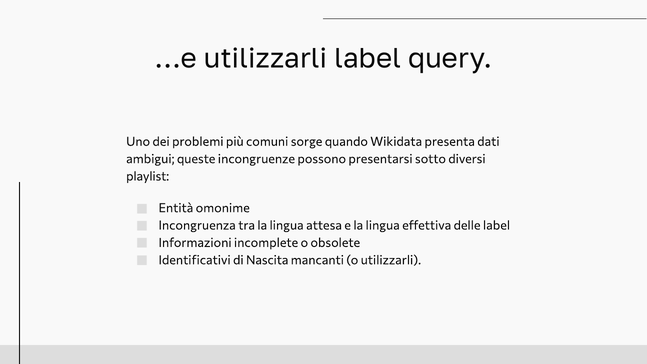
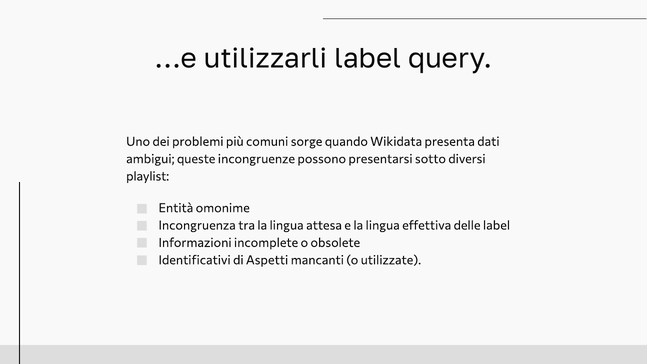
Nascita: Nascita -> Aspetti (267, 260)
o utilizzarli: utilizzarli -> utilizzate (391, 260)
